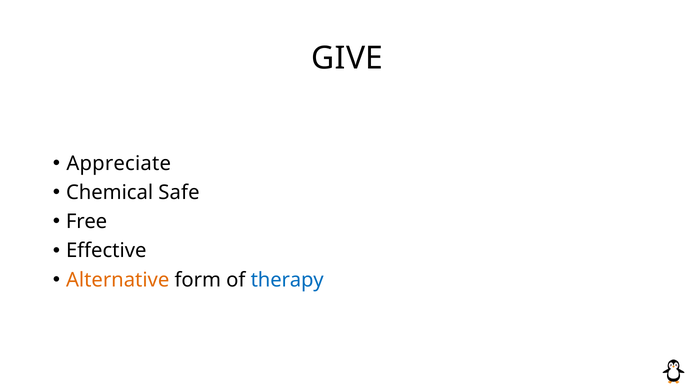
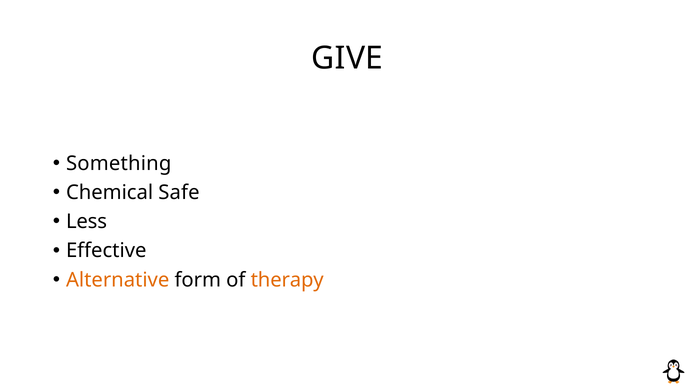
Appreciate: Appreciate -> Something (119, 163)
Free: Free -> Less (87, 222)
therapy colour: blue -> orange (287, 280)
